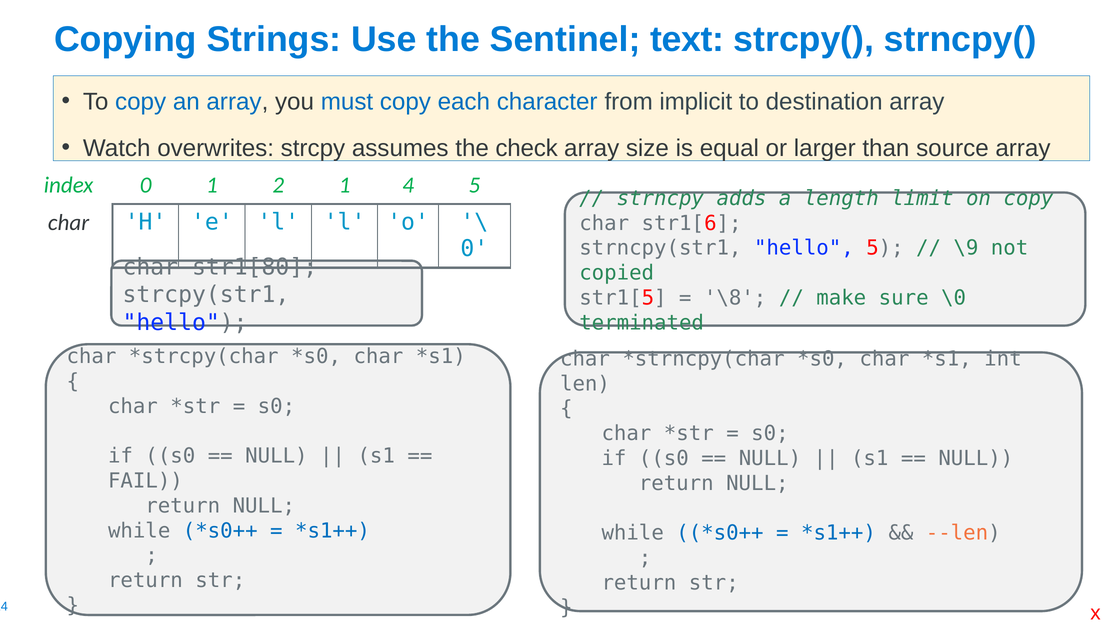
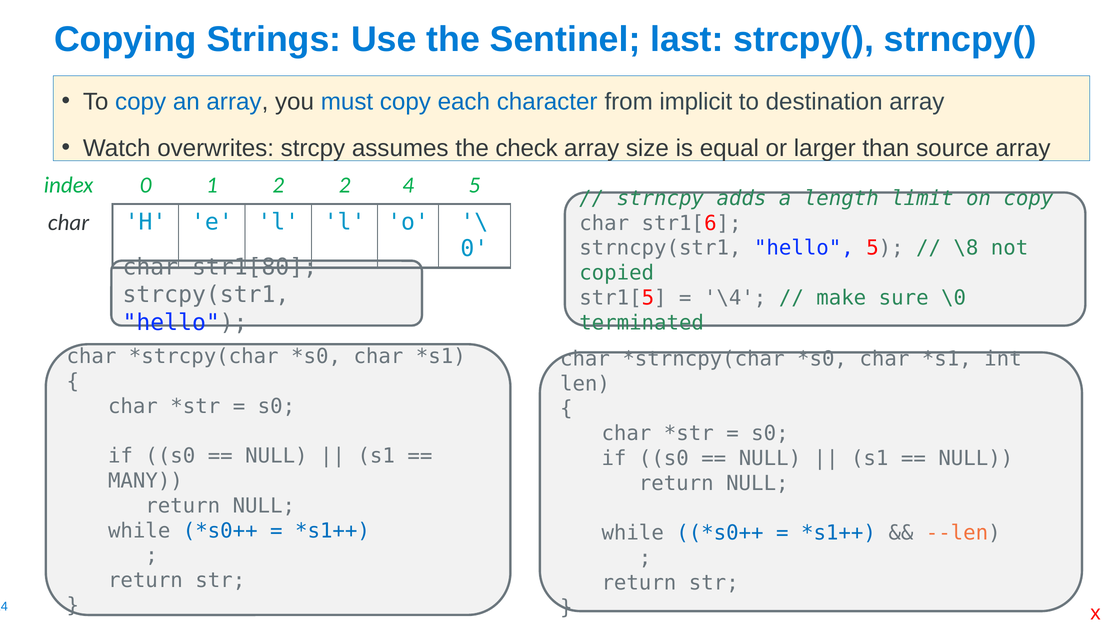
text: text -> last (687, 39)
2 1: 1 -> 2 (345, 185)
\9: \9 -> \8 (966, 248)
\8: \8 -> \4 (735, 298)
FAIL: FAIL -> MANY (145, 481)
